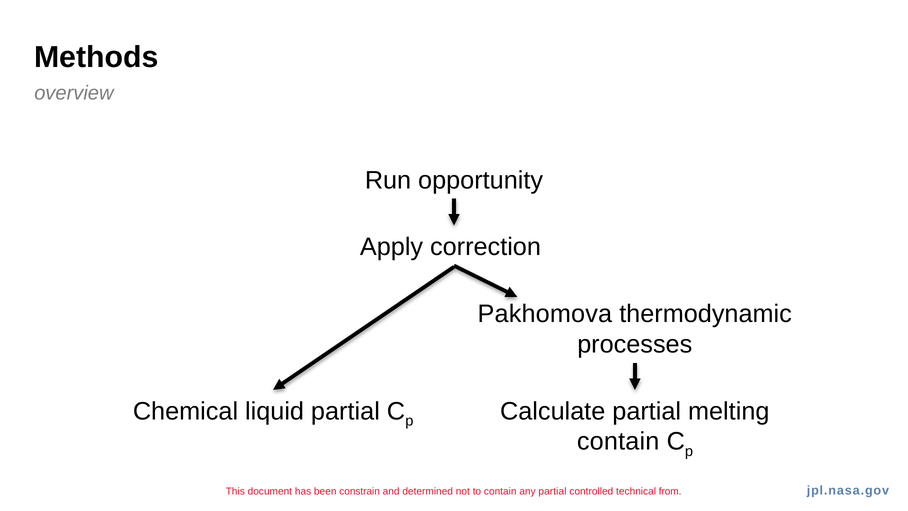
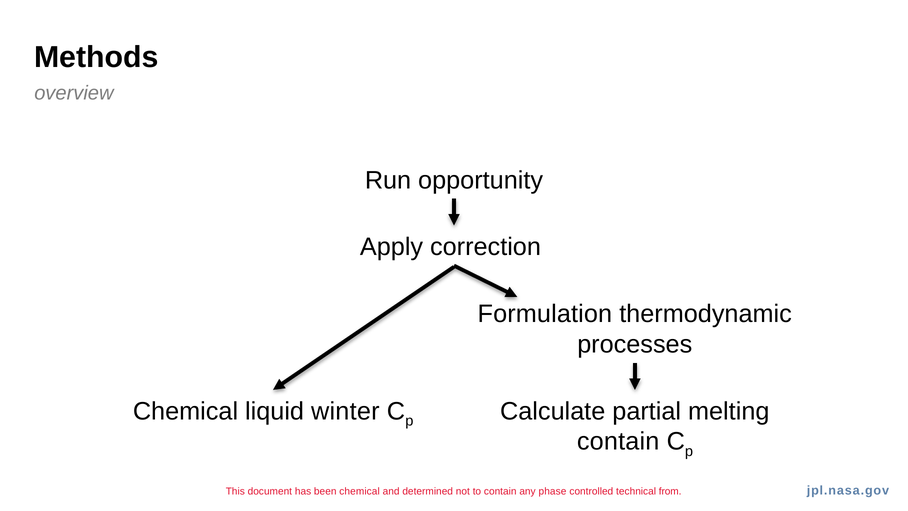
Pakhomova: Pakhomova -> Formulation (545, 314)
liquid partial: partial -> winter (345, 411)
been constrain: constrain -> chemical (360, 491)
any partial: partial -> phase (552, 491)
